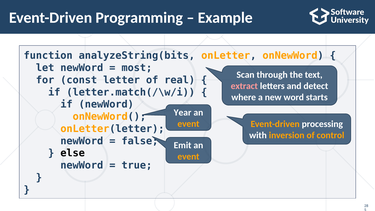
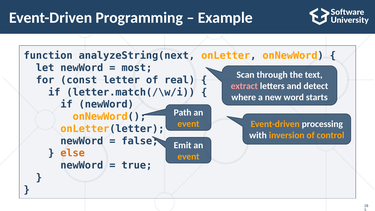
analyzeString(bits: analyzeString(bits -> analyzeString(next (137, 56)
Year: Year -> Path (183, 113)
else colour: black -> orange (73, 153)
